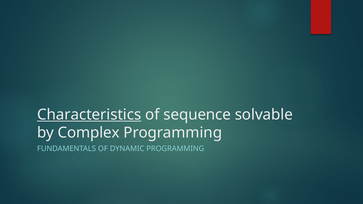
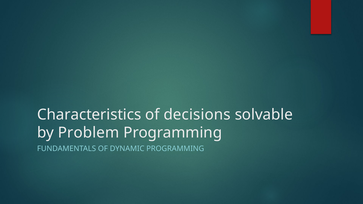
Characteristics underline: present -> none (89, 115)
sequence: sequence -> decisions (197, 115)
Complex: Complex -> Problem (89, 133)
